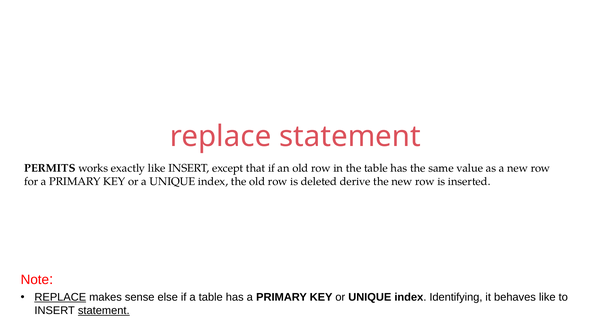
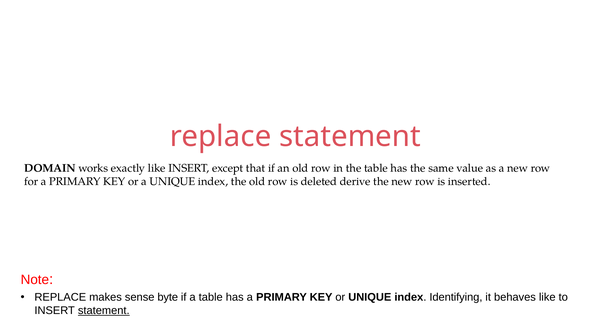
PERMITS: PERMITS -> DOMAIN (50, 168)
REPLACE underline: present -> none (60, 298)
else: else -> byte (168, 298)
